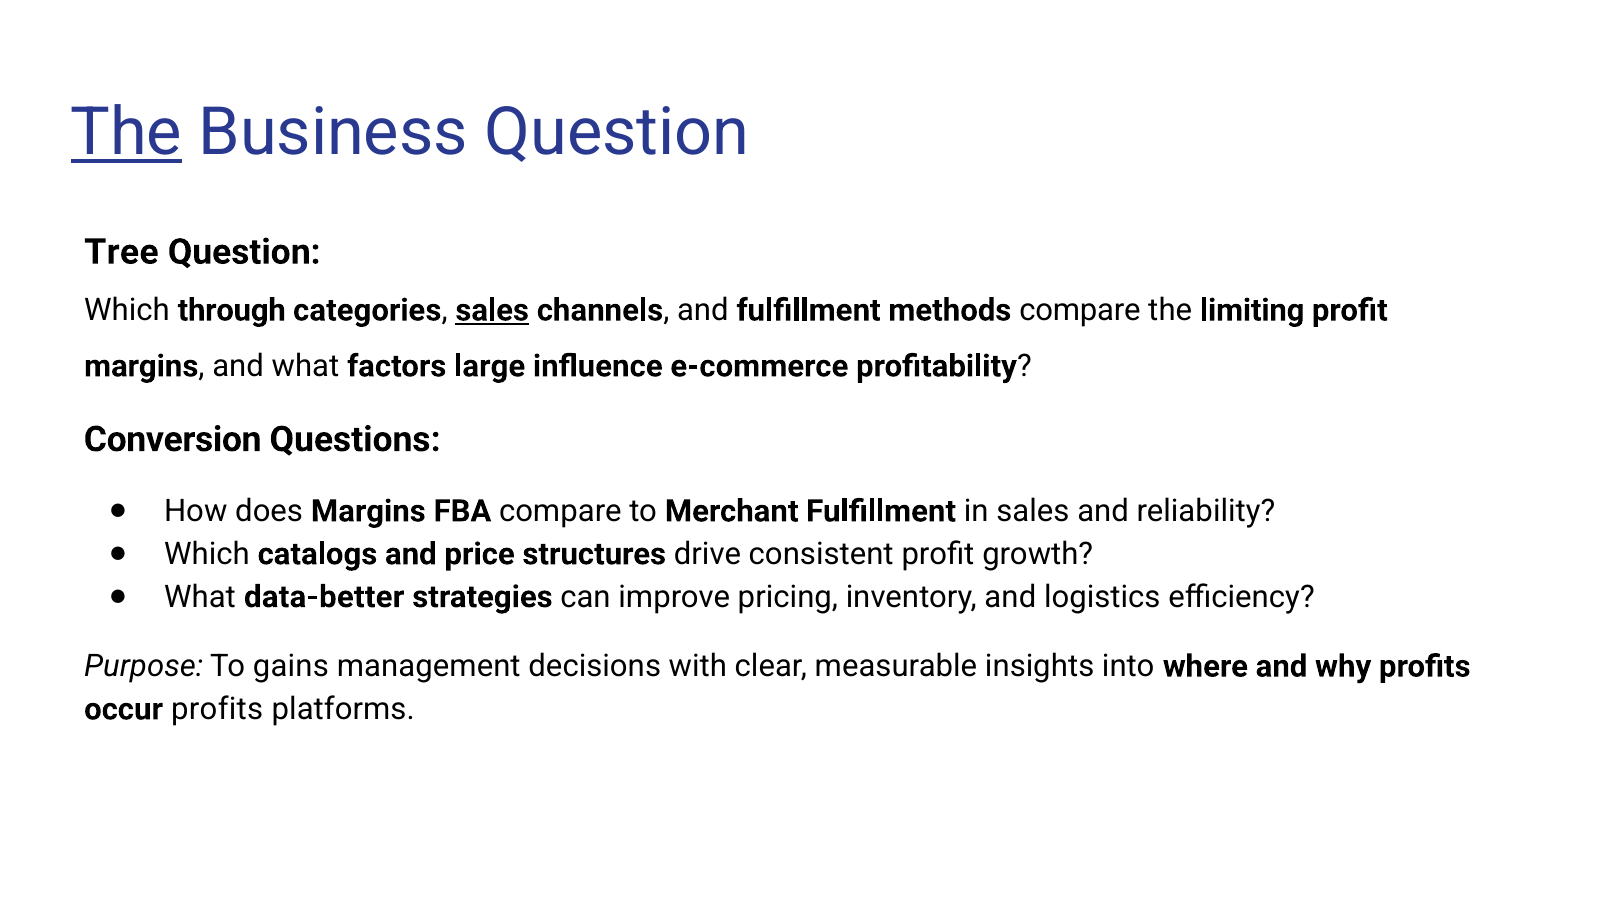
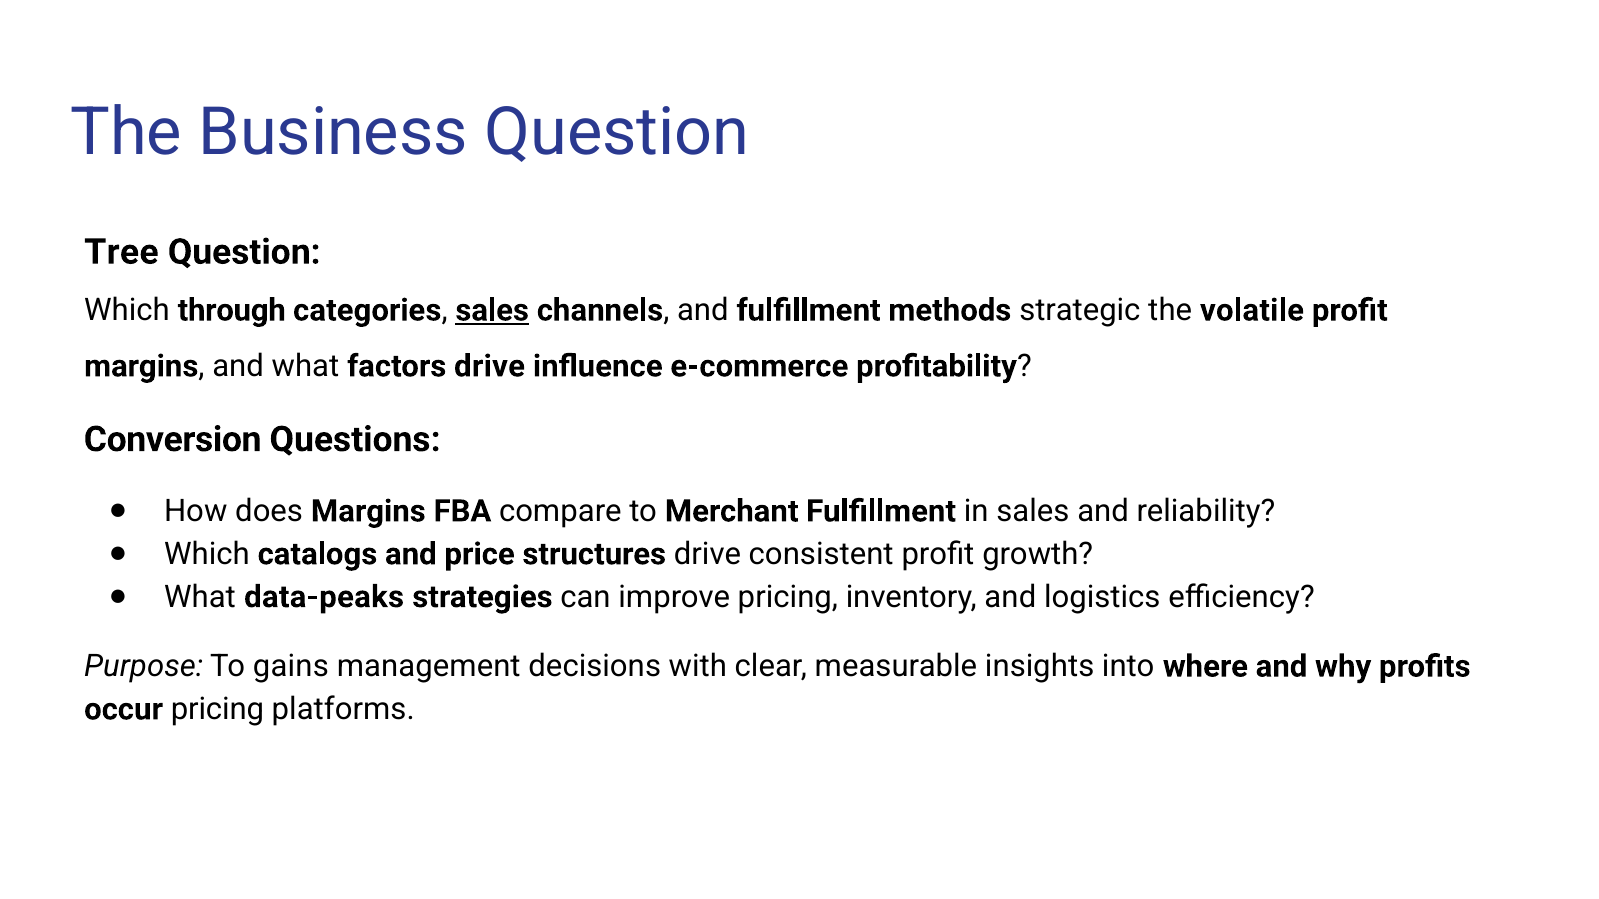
The underline: present -> none (126, 132)
methods compare: compare -> strategic (1080, 310)
limiting: limiting -> volatile (1252, 310)
factors large: large -> drive (490, 366)
data-better: data-better -> data-peaks (324, 597)
occur profits: profits -> pricing (217, 710)
